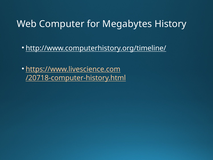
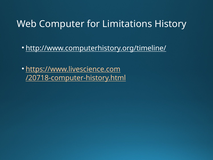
Megabytes: Megabytes -> Limitations (127, 24)
